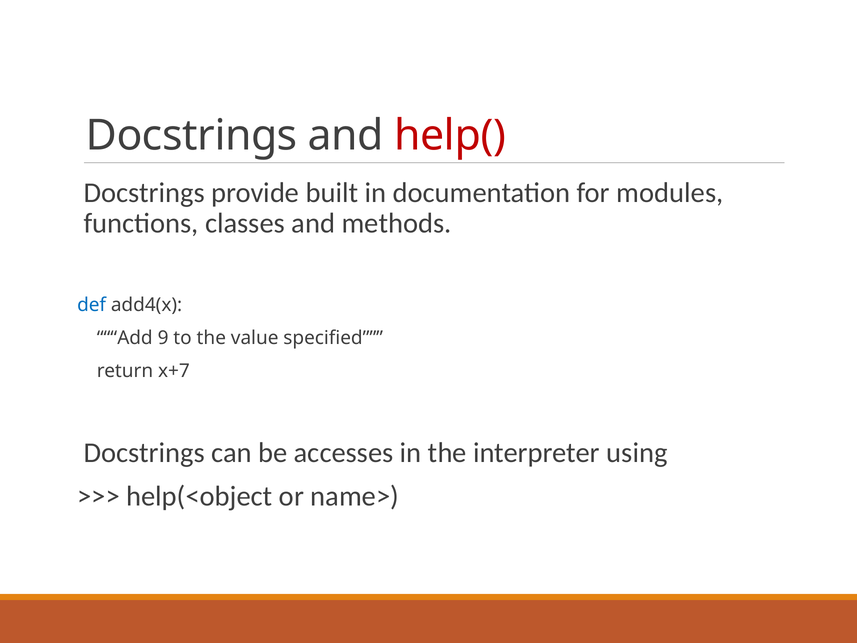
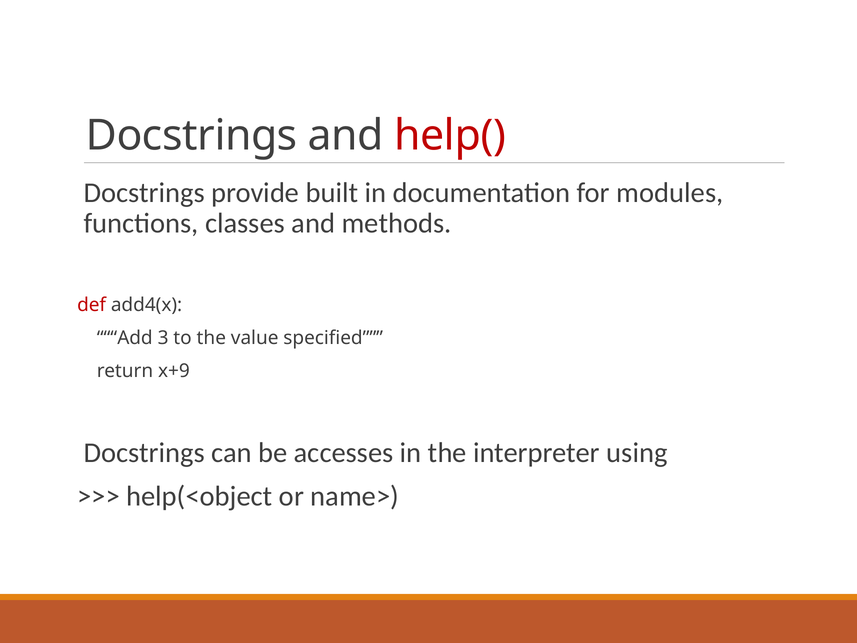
def colour: blue -> red (92, 305)
9: 9 -> 3 (163, 338)
x+7: x+7 -> x+9 (174, 371)
